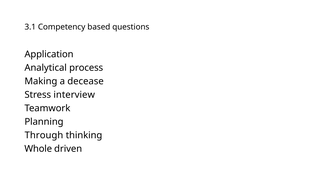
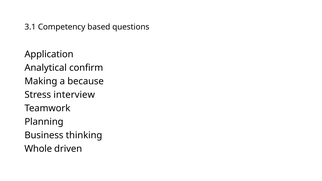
process: process -> confirm (86, 68)
decease: decease -> because (86, 81)
Through: Through -> Business (44, 135)
